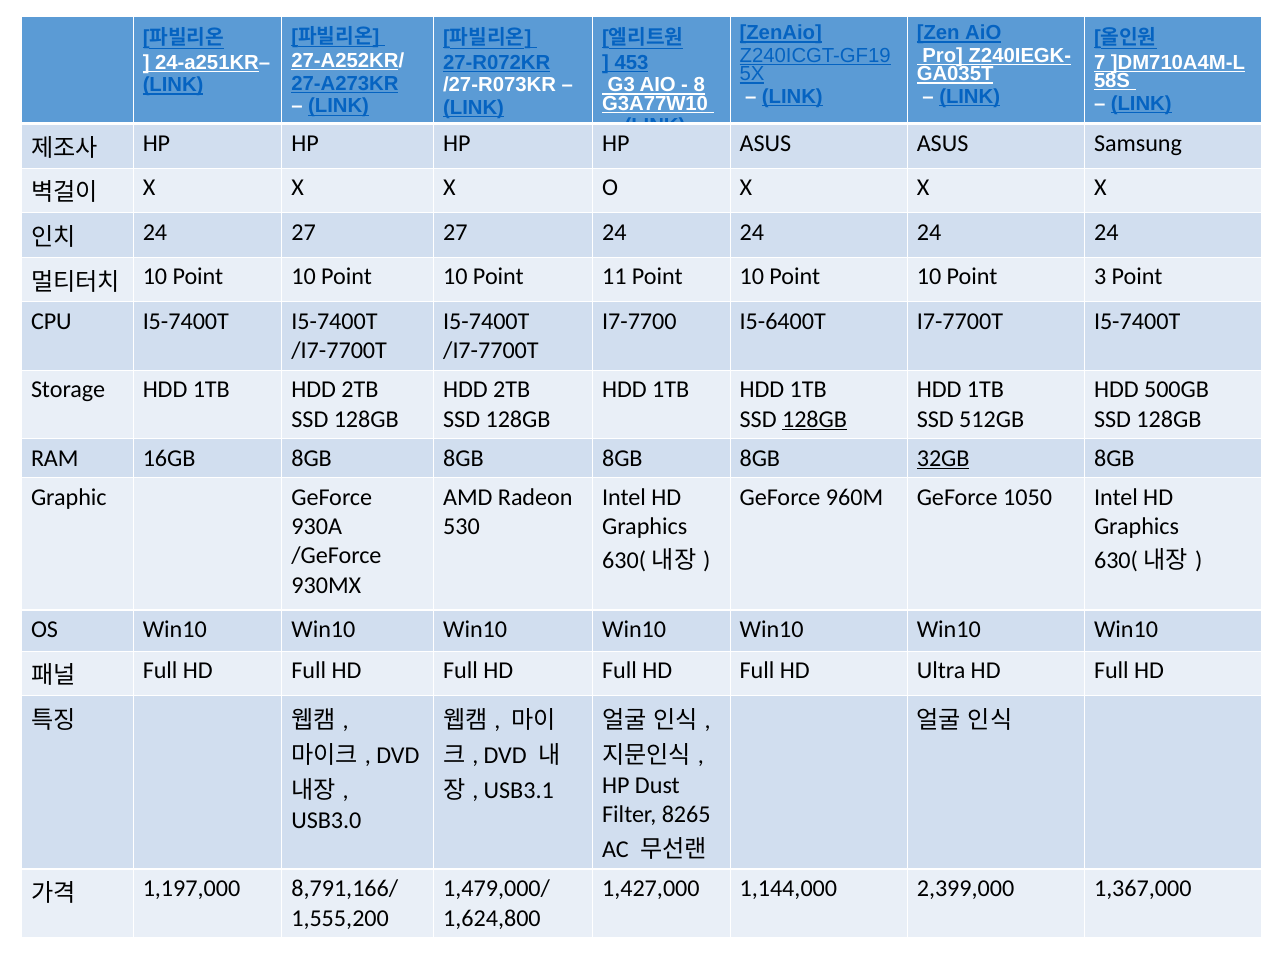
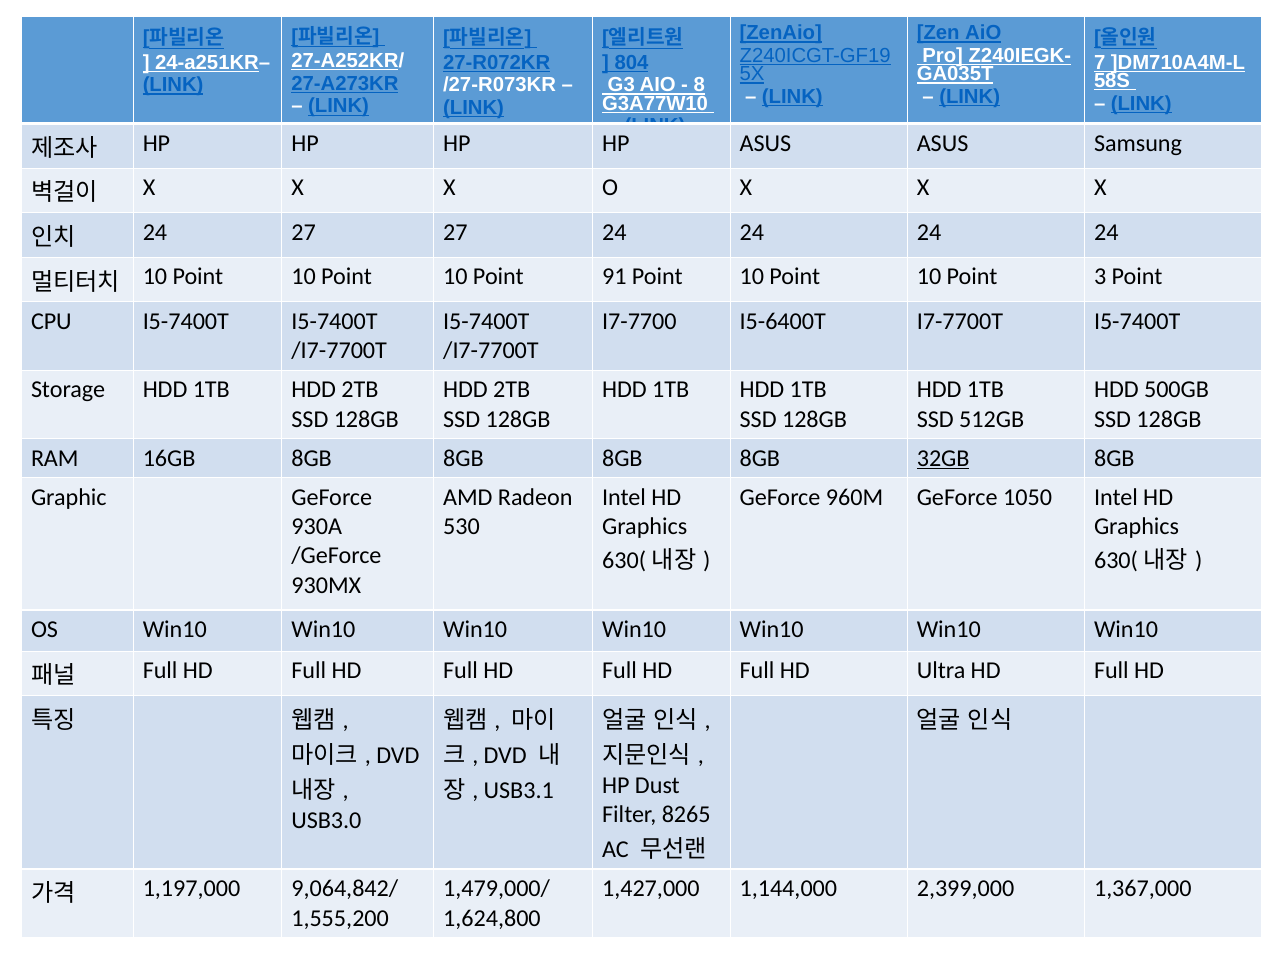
453: 453 -> 804 (631, 62)
11: 11 -> 91 (614, 277)
128GB underline: present -> none (815, 419)
8,791,166/: 8,791,166/ -> 9,064,842/ (345, 888)
